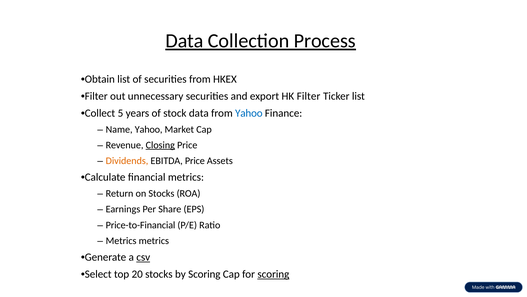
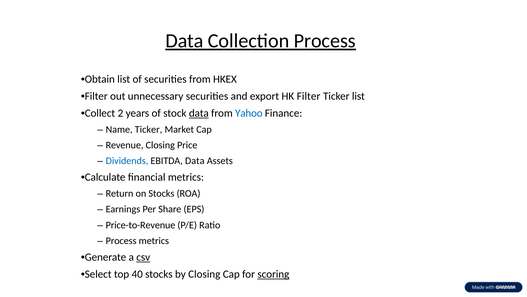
5: 5 -> 2 (120, 113)
data underline: none -> present (199, 113)
Name Yahoo: Yahoo -> Ticker (149, 129)
Closing underline: present -> none (160, 145)
Dividends colour: orange -> blue (127, 161)
EBITDA Price: Price -> Data (195, 161)
Price-to-Financial: Price-to-Financial -> Price-to-Revenue (141, 225)
Metrics: Metrics -> Process (121, 240)
20: 20 -> 40 (137, 274)
by Scoring: Scoring -> Closing (204, 274)
